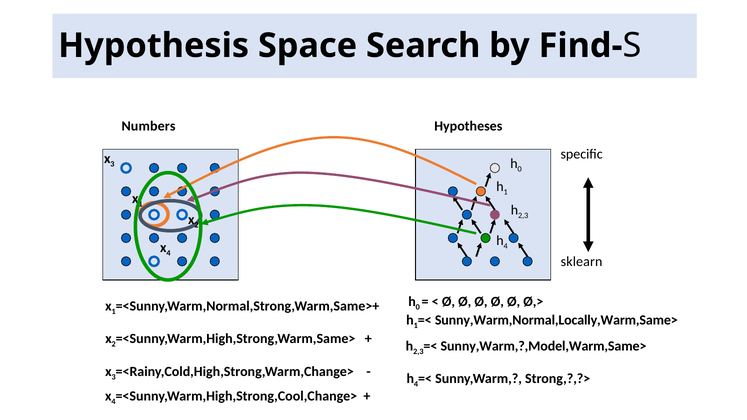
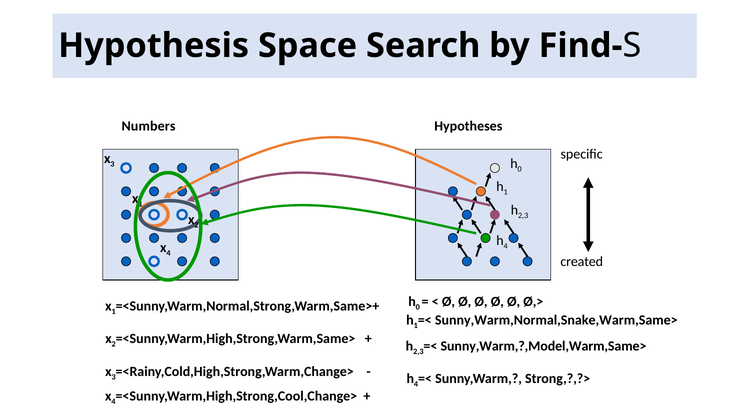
sklearn: sklearn -> created (582, 262)
Sunny,Warm,Normal,Locally,Warm,Same>: Sunny,Warm,Normal,Locally,Warm,Same> -> Sunny,Warm,Normal,Snake,Warm,Same> (556, 320)
